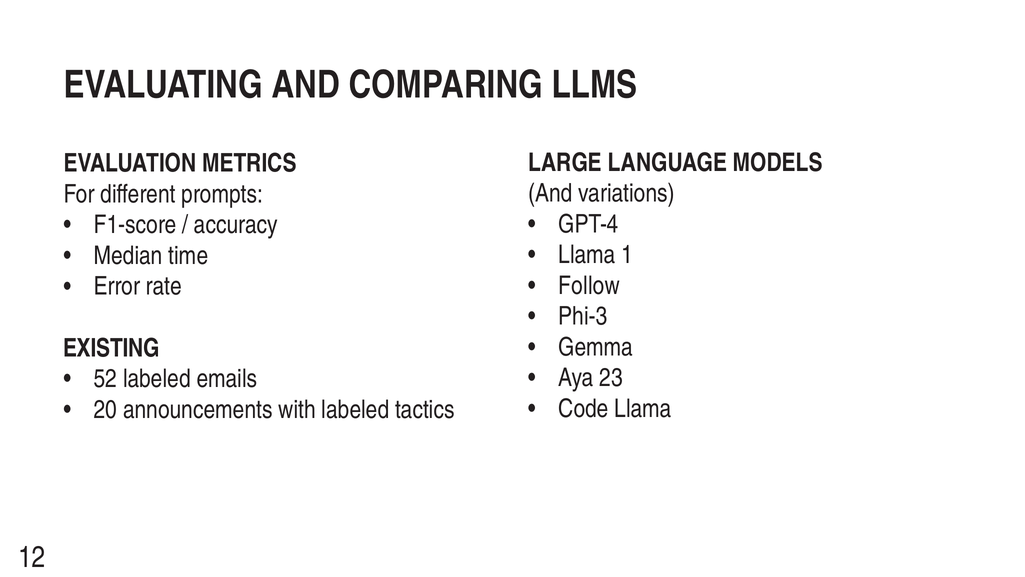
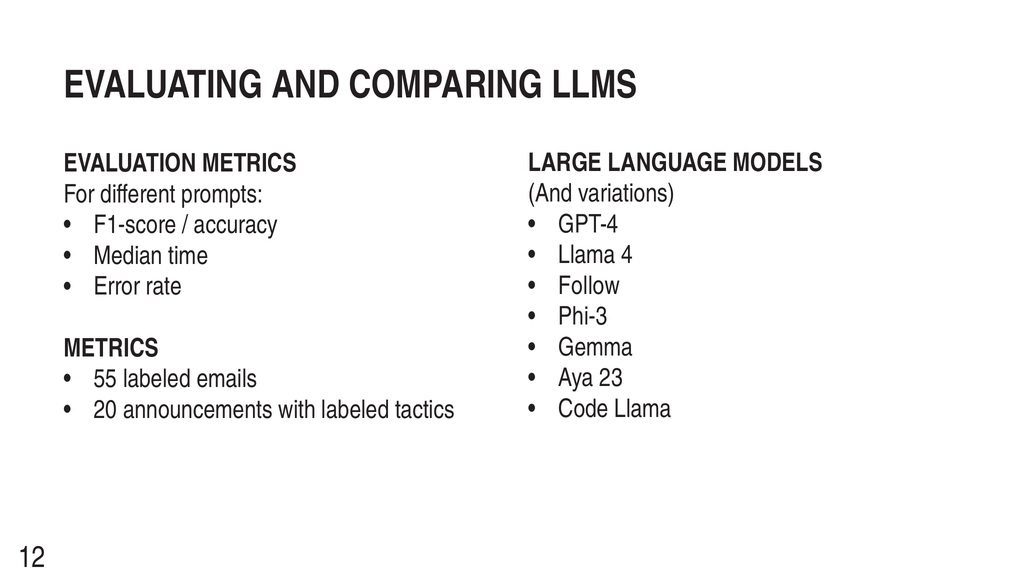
1: 1 -> 4 (627, 255)
EXISTING: EXISTING -> METRICS (111, 348)
52: 52 -> 55 (106, 379)
